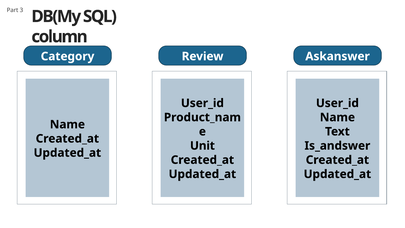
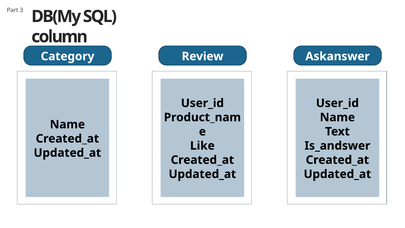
Unit: Unit -> Like (202, 146)
